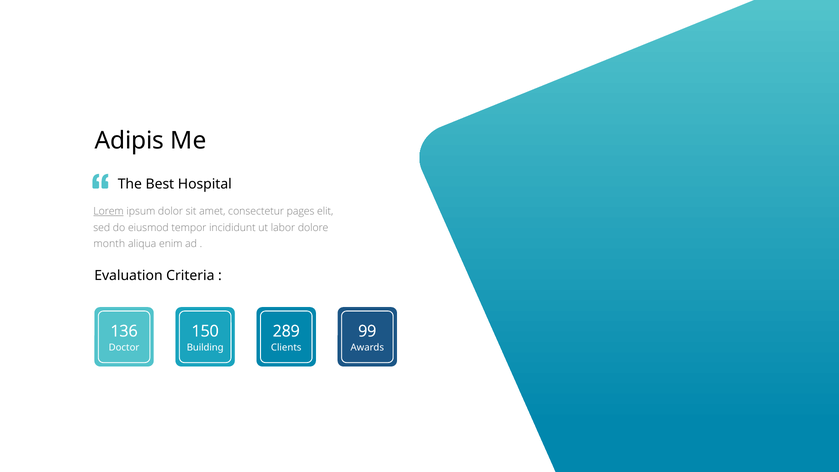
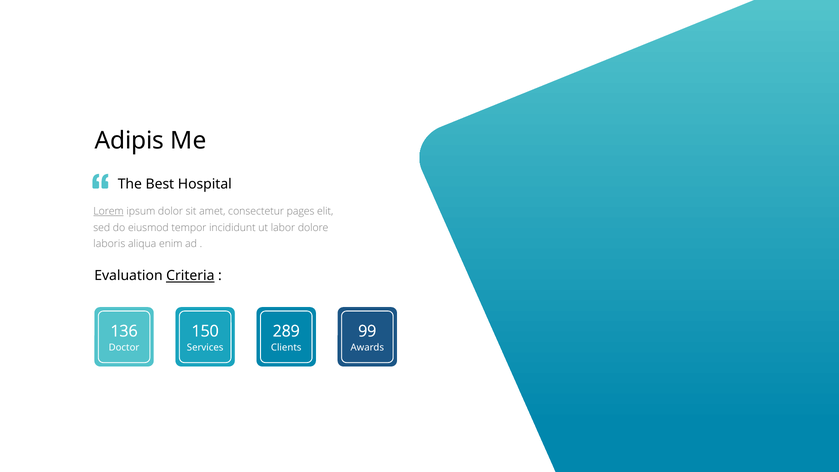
month: month -> laboris (109, 244)
Criteria underline: none -> present (190, 276)
Building: Building -> Services (205, 348)
